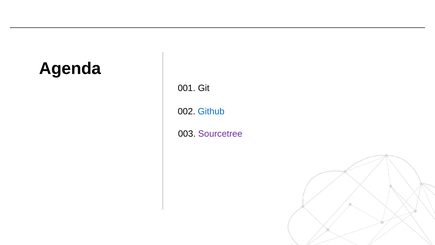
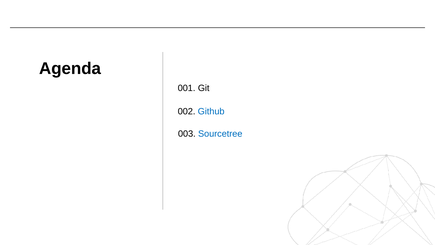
Sourcetree colour: purple -> blue (220, 134)
